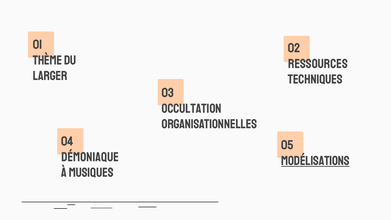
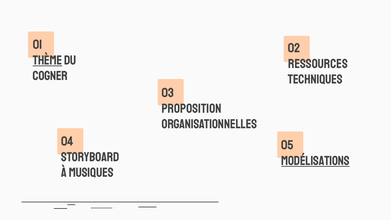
Thème underline: none -> present (48, 60)
larger: larger -> cogner (50, 76)
Occultation: Occultation -> Proposition (192, 108)
Démoniaque: Démoniaque -> Storyboard (90, 157)
